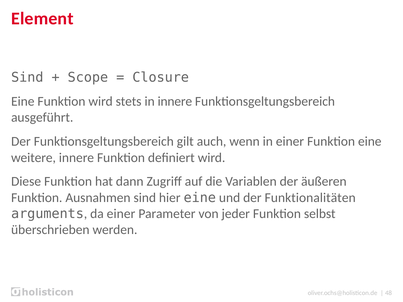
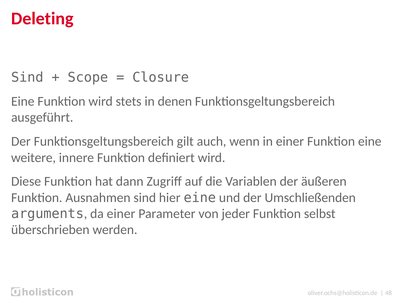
Element: Element -> Deleting (42, 19)
in innere: innere -> denen (175, 102)
Funktionalitäten: Funktionalitäten -> Umschließenden (310, 198)
